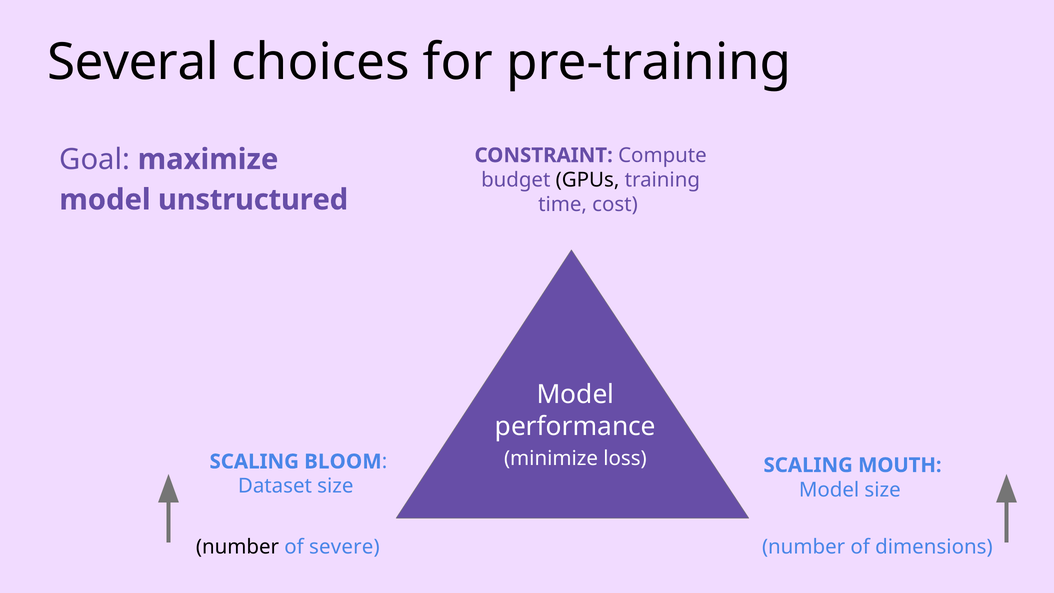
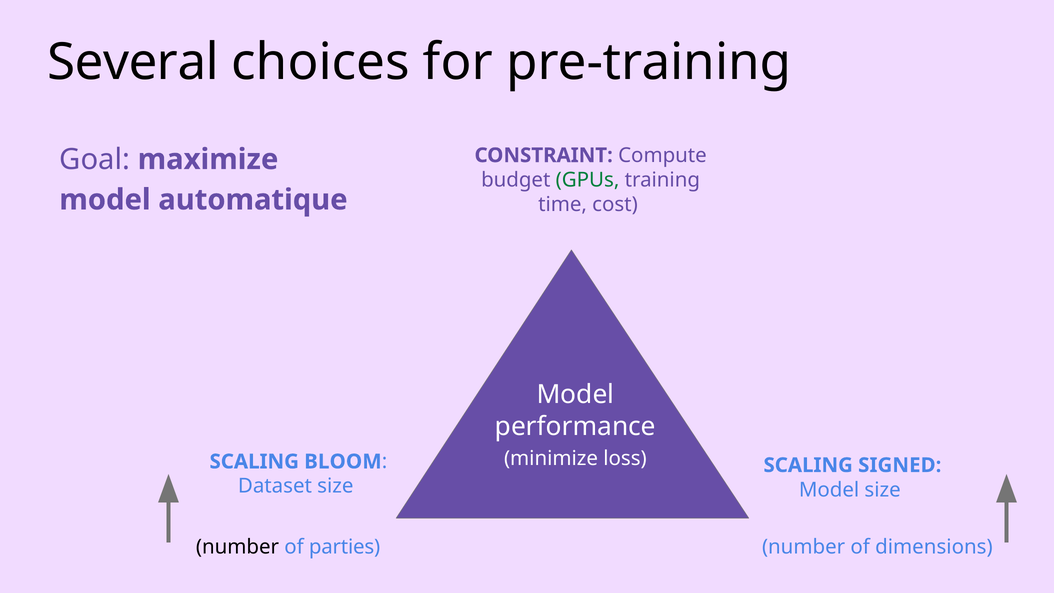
GPUs colour: black -> green (588, 180)
unstructured: unstructured -> automatique (253, 200)
MOUTH: MOUTH -> SIGNED (900, 465)
severe: severe -> parties (345, 547)
